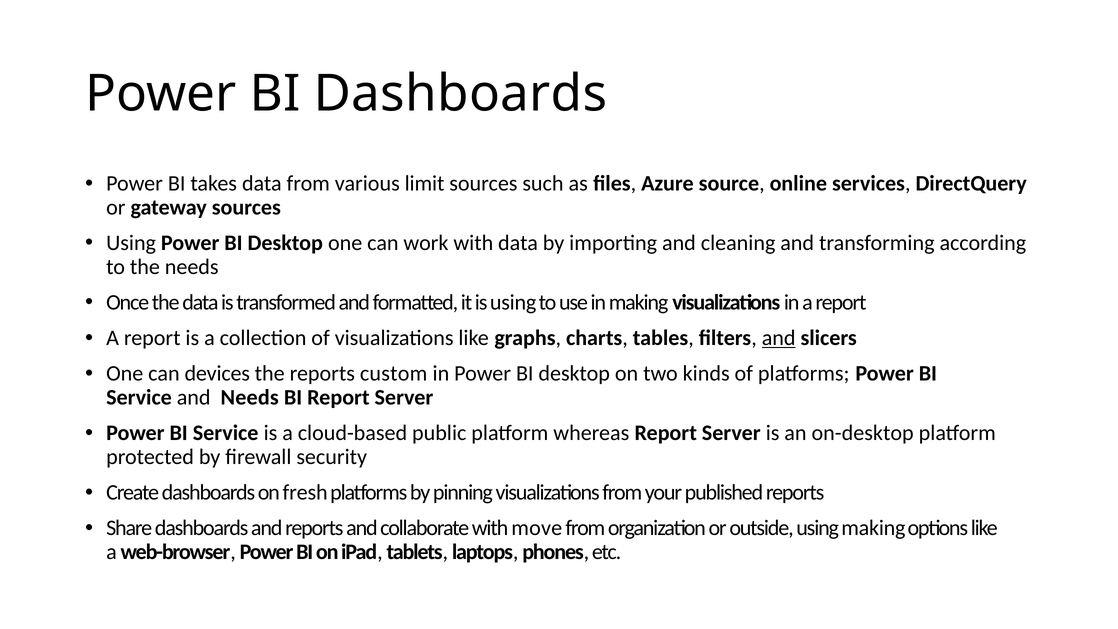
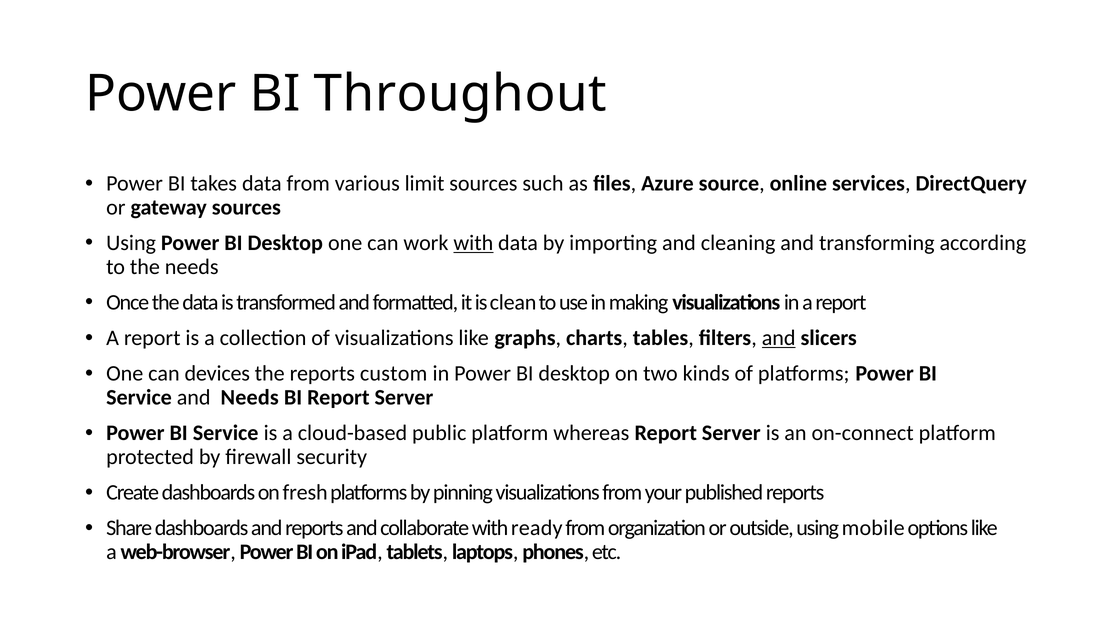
BI Dashboards: Dashboards -> Throughout (460, 94)
with underline: none -> present (473, 243)
is using: using -> clean (513, 302)
on-desktop: on-desktop -> on-connect (863, 433)
move: move -> ready (537, 528)
using making: making -> mobile (873, 528)
